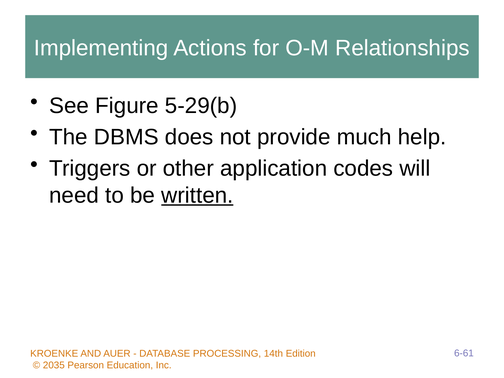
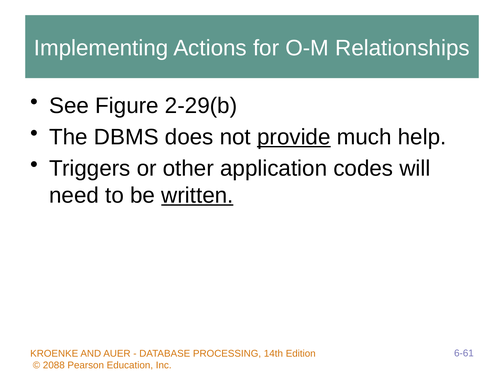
5-29(b: 5-29(b -> 2-29(b (201, 106)
provide underline: none -> present (294, 137)
2035: 2035 -> 2088 (54, 365)
